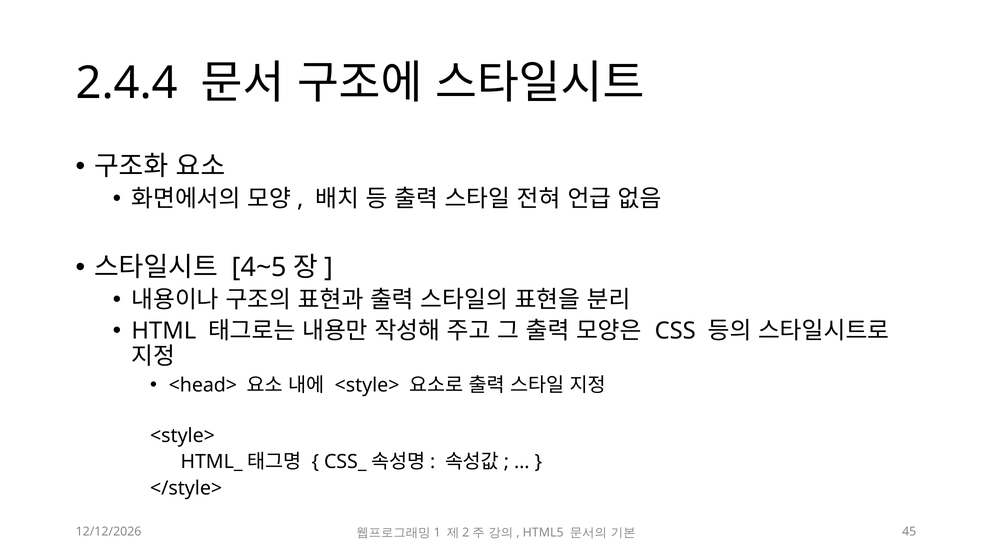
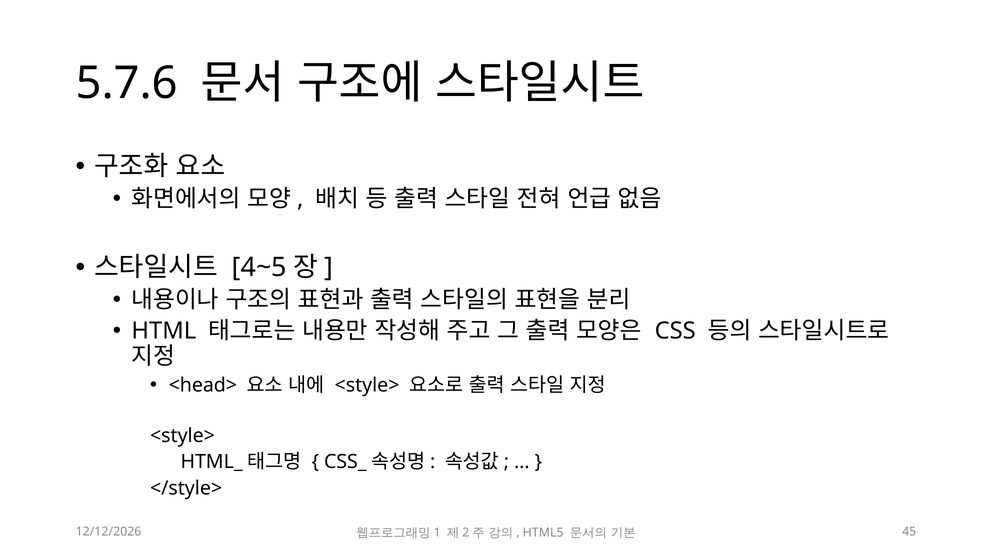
2.4.4: 2.4.4 -> 5.7.6 (127, 83)
